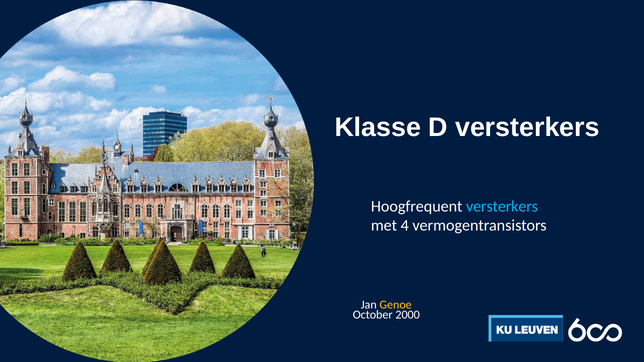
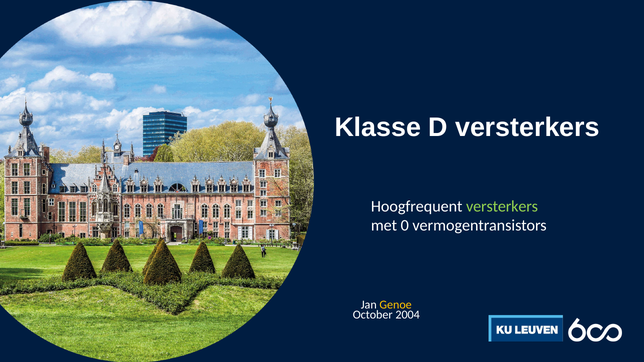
versterkers colour: light blue -> light green (502, 206)
4: 4 -> 0 (405, 226)
2000: 2000 -> 2004 (408, 315)
